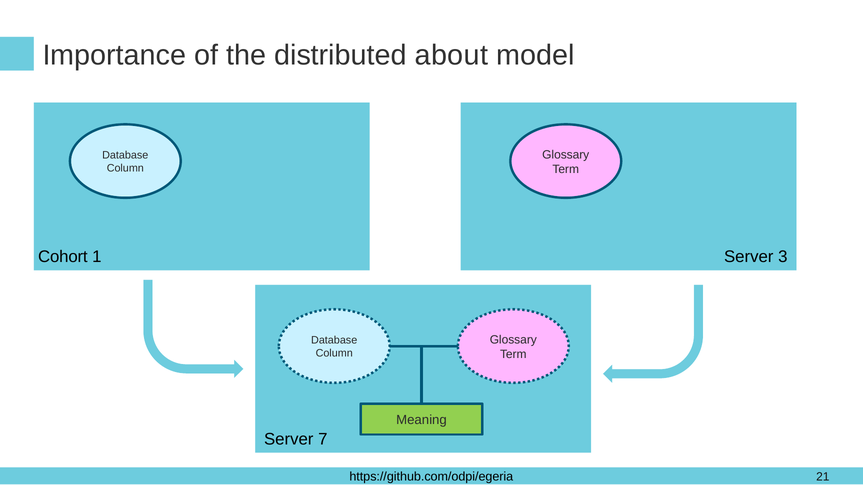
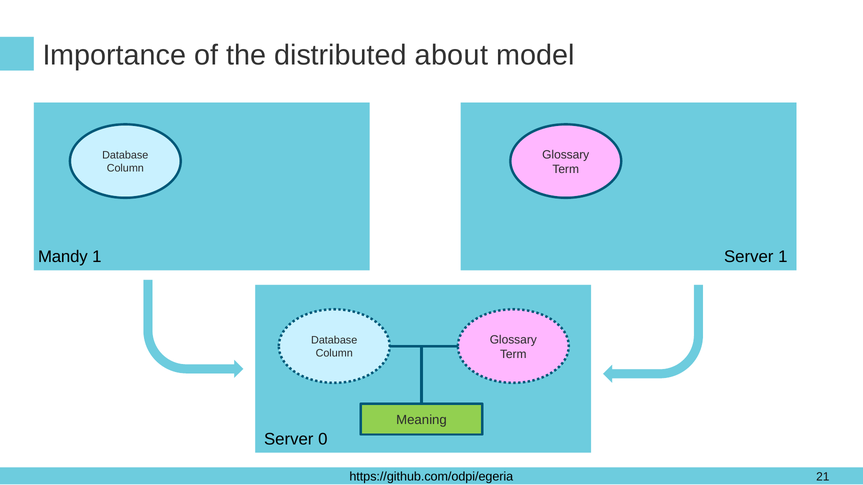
Cohort: Cohort -> Mandy (63, 257)
Server 3: 3 -> 1 (783, 257)
7: 7 -> 0 (323, 440)
